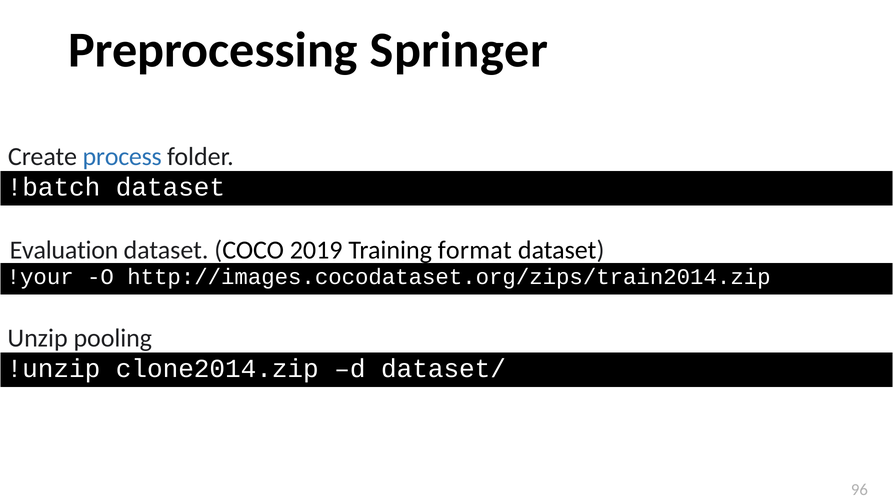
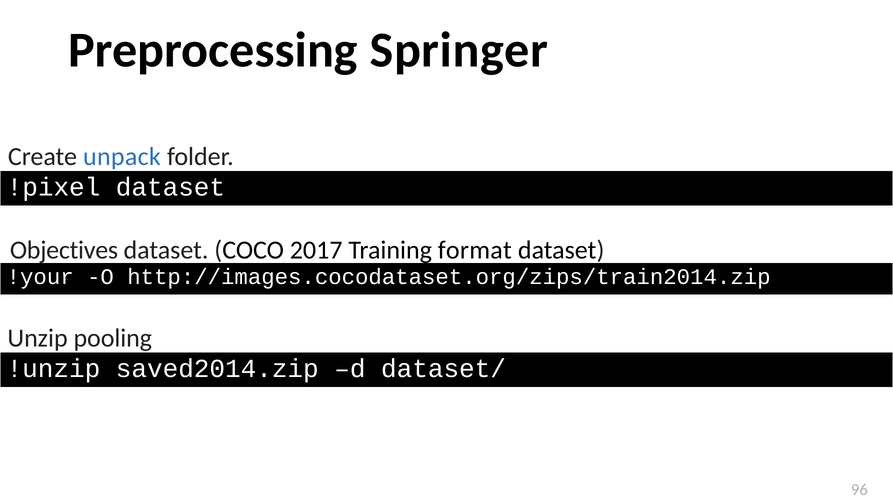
process: process -> unpack (122, 157)
!batch: !batch -> !pixel (54, 187)
Evaluation: Evaluation -> Objectives (64, 250)
2019: 2019 -> 2017 (316, 250)
clone2014.zip: clone2014.zip -> saved2014.zip (217, 369)
